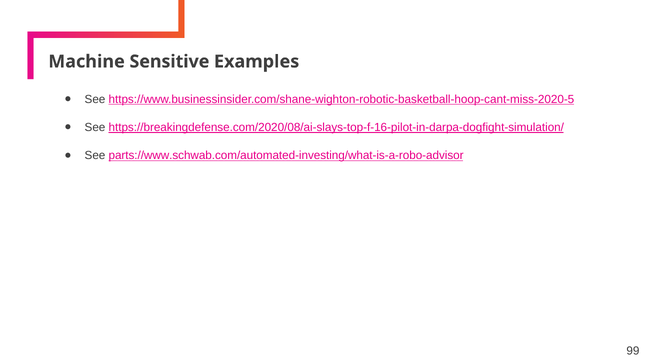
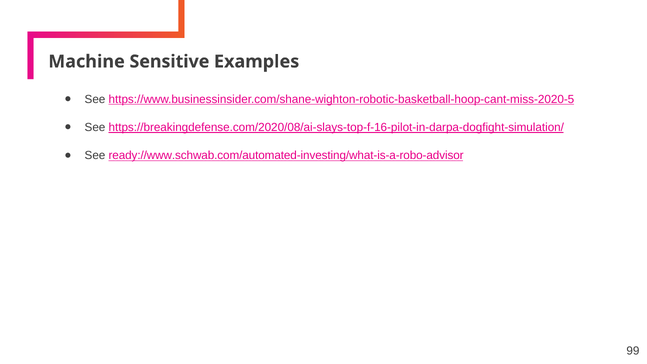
parts://www.schwab.com/automated-investing/what-is-a-robo-advisor: parts://www.schwab.com/automated-investing/what-is-a-robo-advisor -> ready://www.schwab.com/automated-investing/what-is-a-robo-advisor (286, 155)
